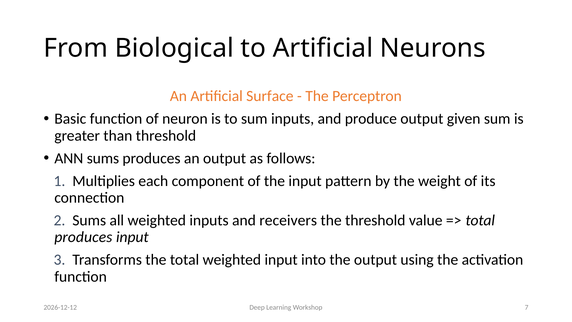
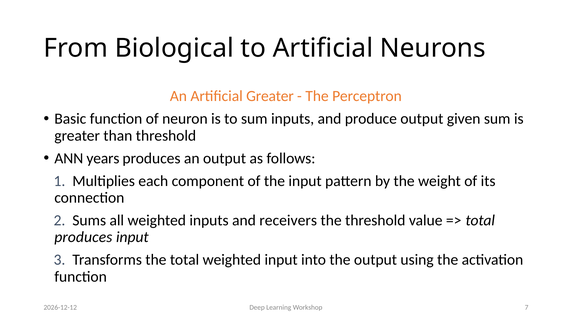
Artificial Surface: Surface -> Greater (270, 96)
ANN sums: sums -> years (103, 158)
